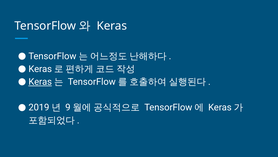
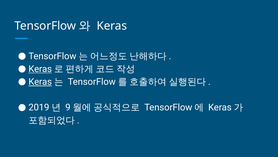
Keras underline: none -> present (40, 69)
